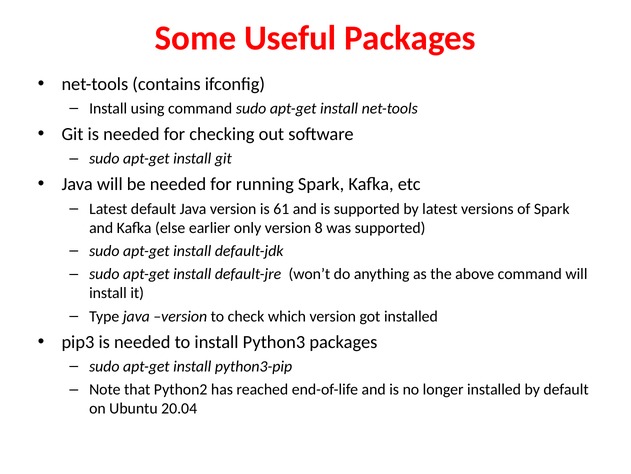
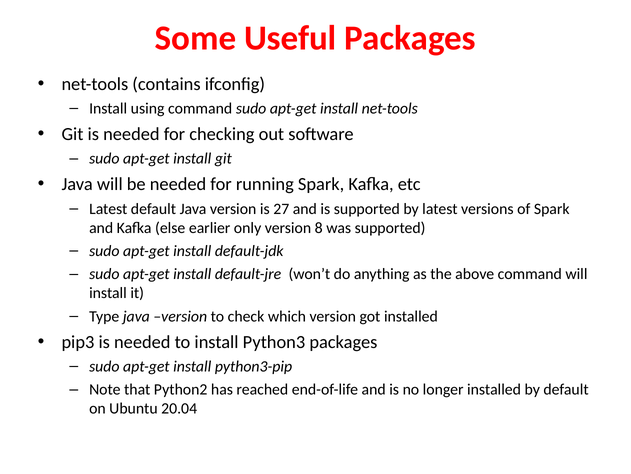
61: 61 -> 27 (281, 209)
